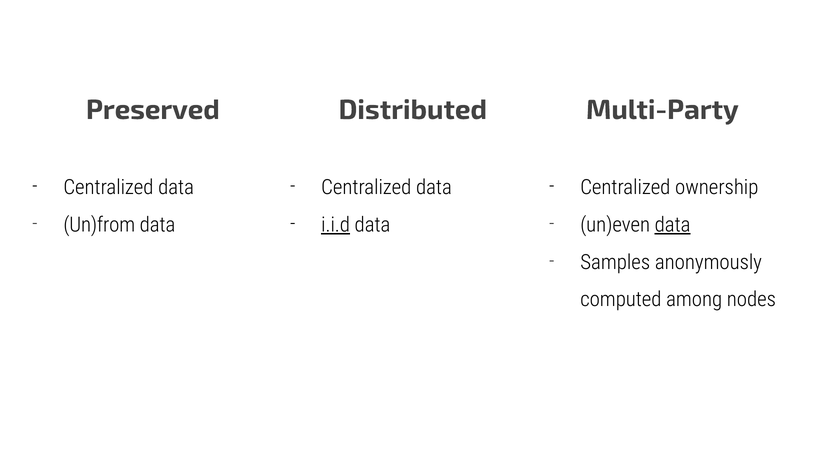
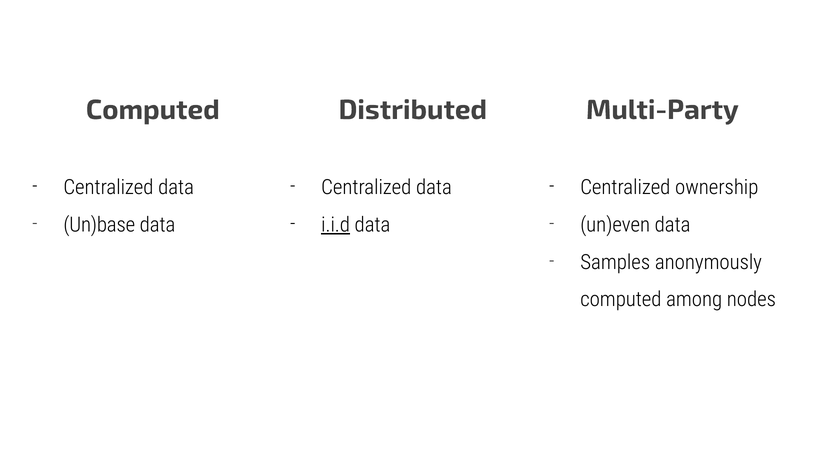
Preserved: Preserved -> Computed (153, 110)
Un)from: Un)from -> Un)base (99, 225)
data underline: present -> none (673, 225)
